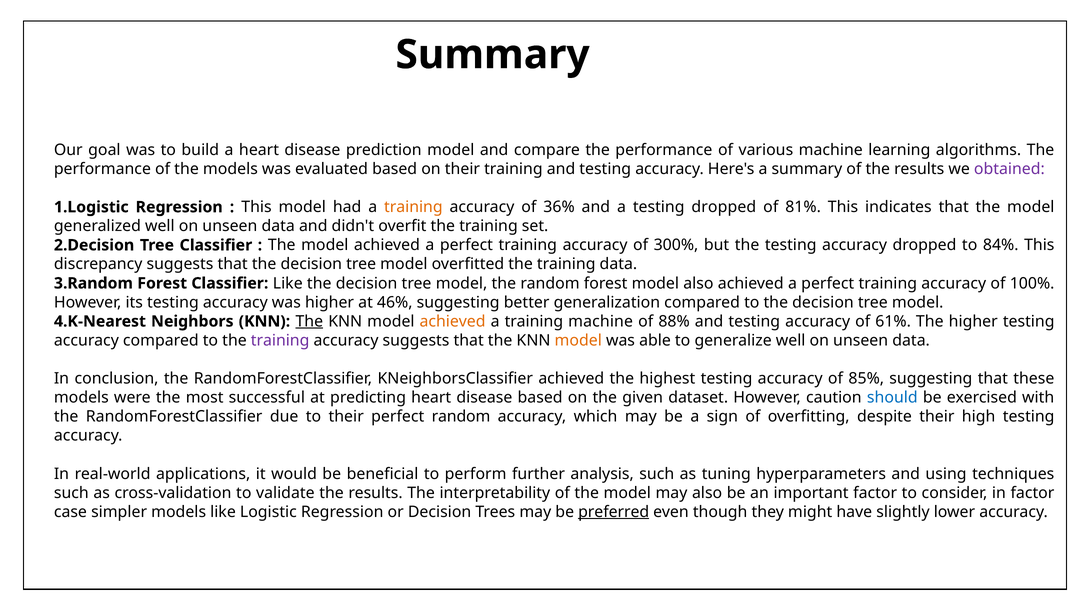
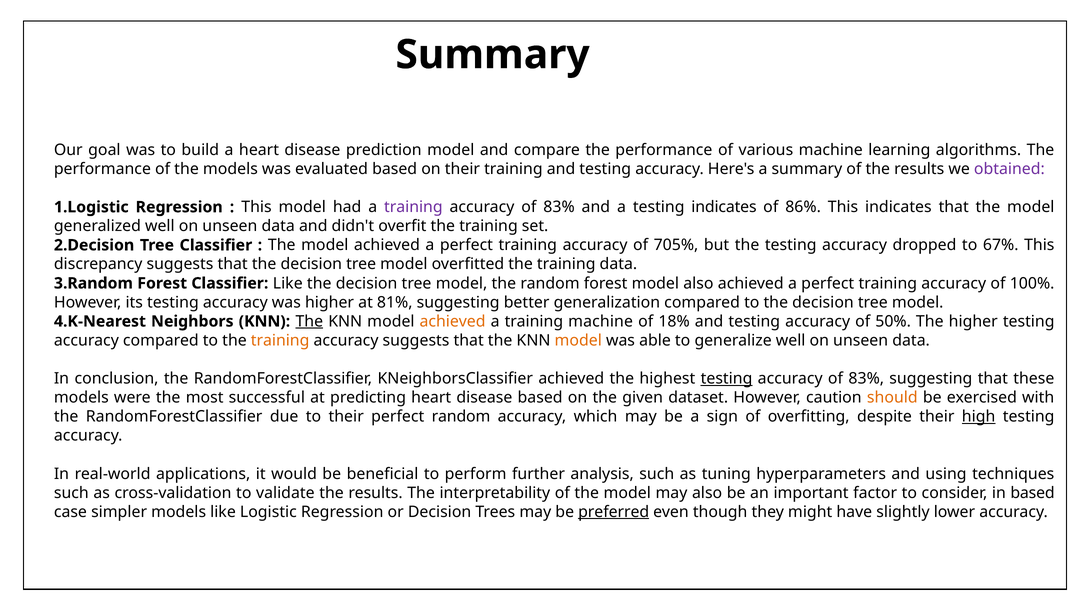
training colour: orange -> purple (413, 207)
36%: 36% -> 83% (559, 207)
testing dropped: dropped -> indicates (724, 207)
81%: 81% -> 86% (803, 207)
300%: 300% -> 705% (676, 245)
84%: 84% -> 67% (1001, 245)
46%: 46% -> 81% (395, 302)
88%: 88% -> 18% (674, 321)
61%: 61% -> 50% (893, 321)
training colour: purple -> orange (280, 340)
testing underline: none -> present (727, 378)
85%: 85% -> 83% (866, 378)
should colour: blue -> orange (892, 397)
high underline: none -> present (979, 416)
in factor: factor -> based (1033, 492)
